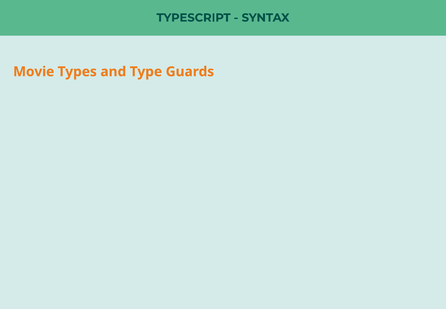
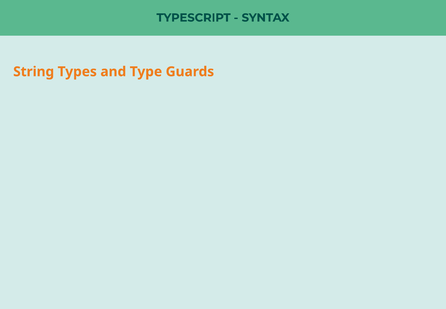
Movie: Movie -> String (34, 72)
